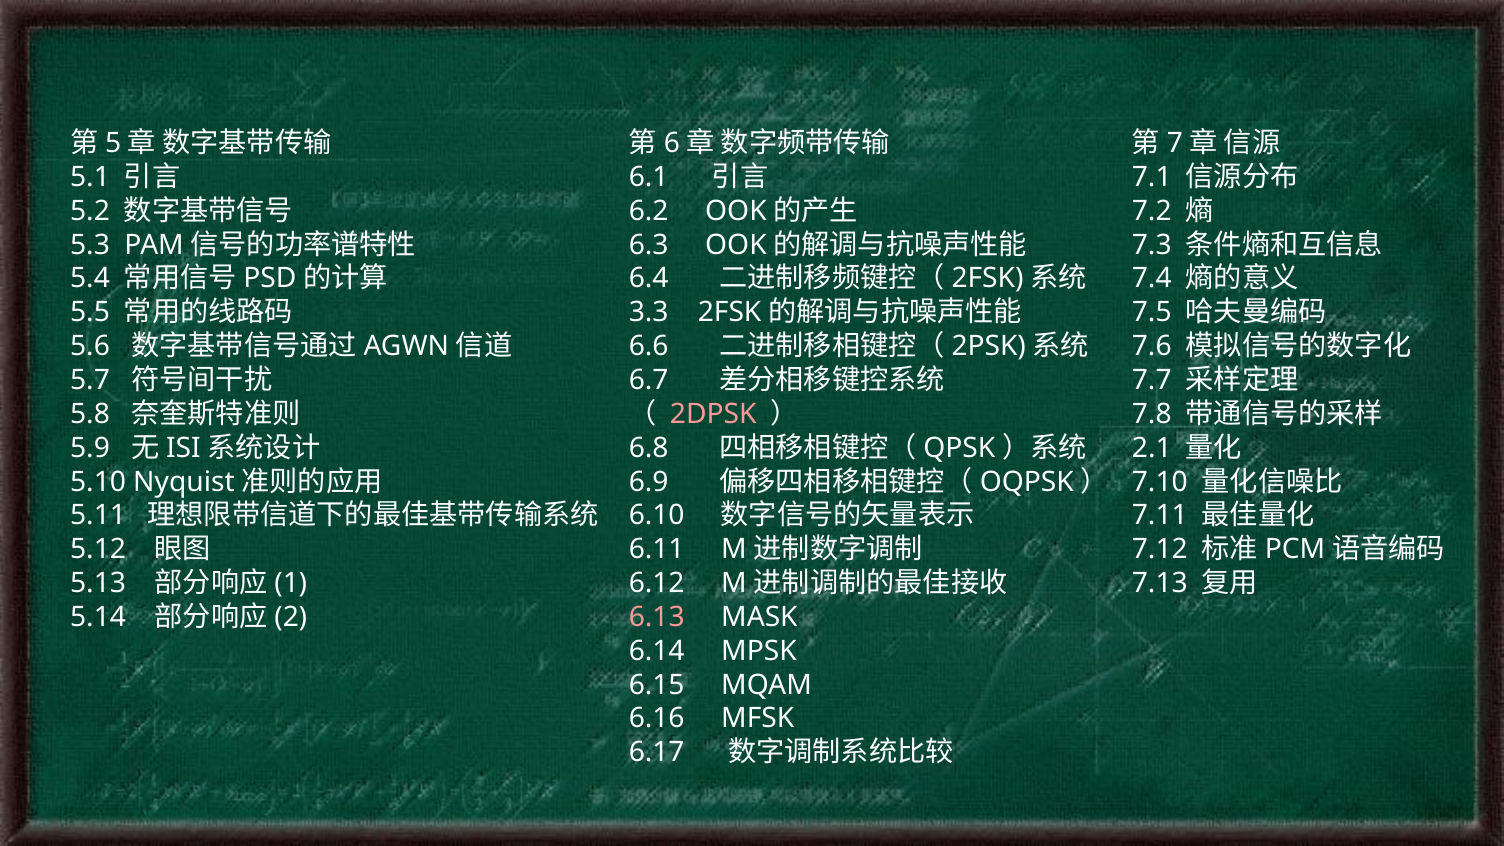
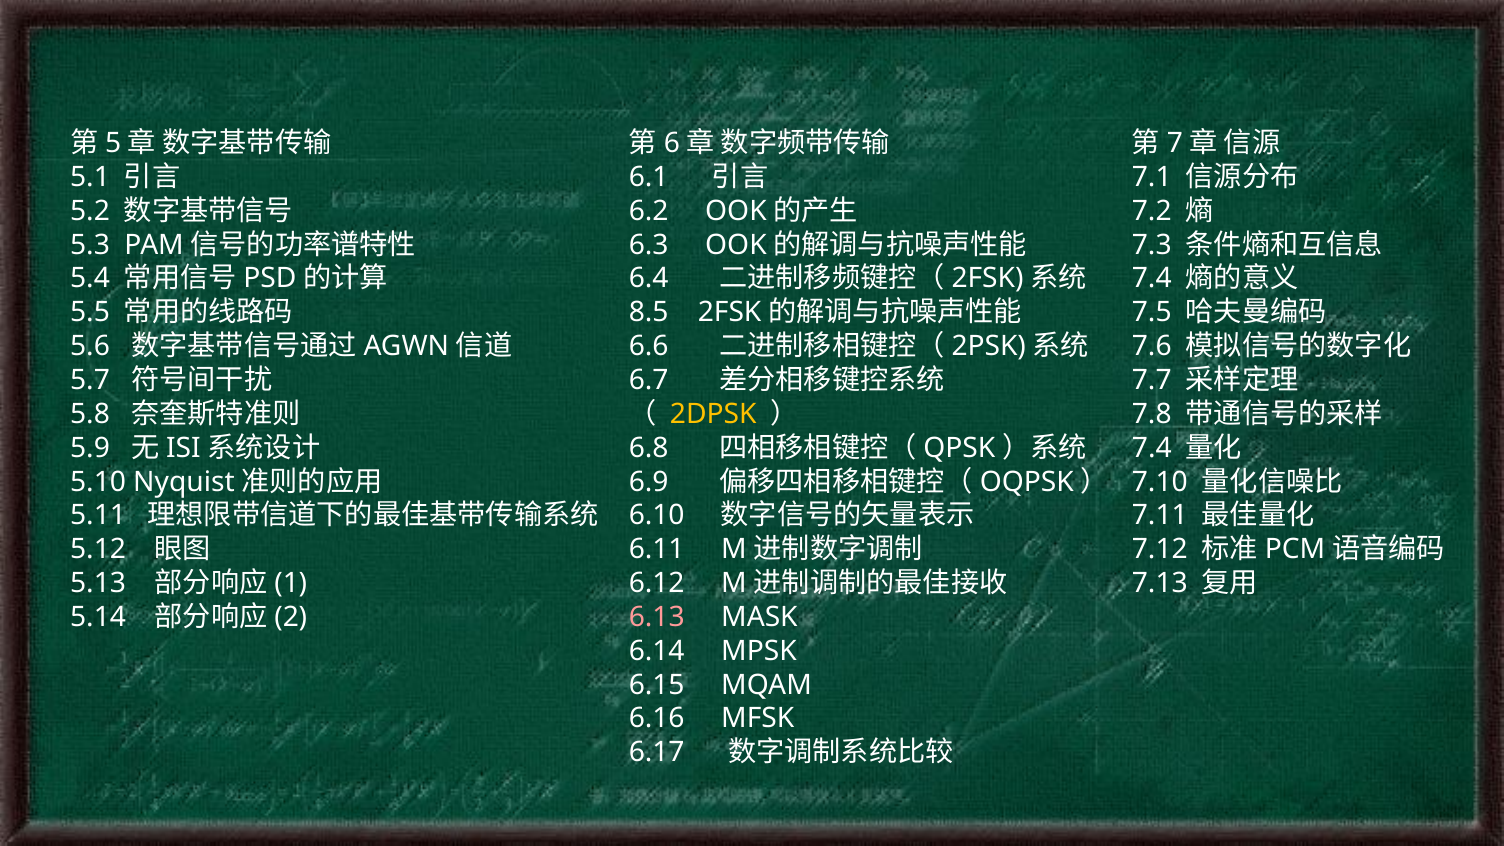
3.3: 3.3 -> 8.5 (649, 313)
2DPSK colour: pink -> yellow (713, 414)
2.1: 2.1 -> 7.4 (1152, 448)
